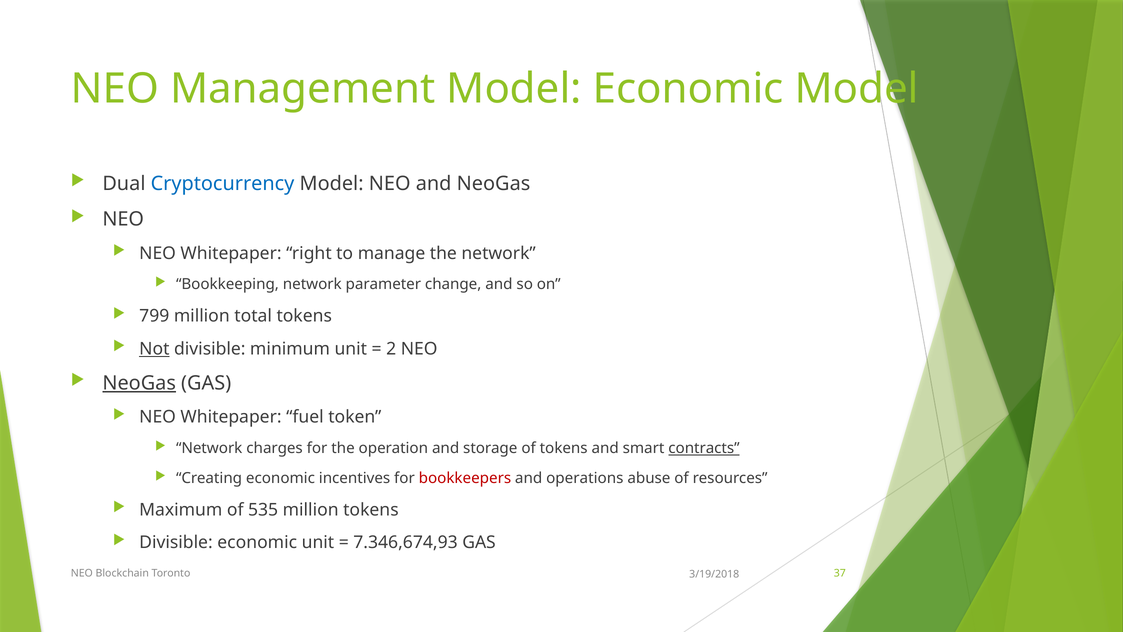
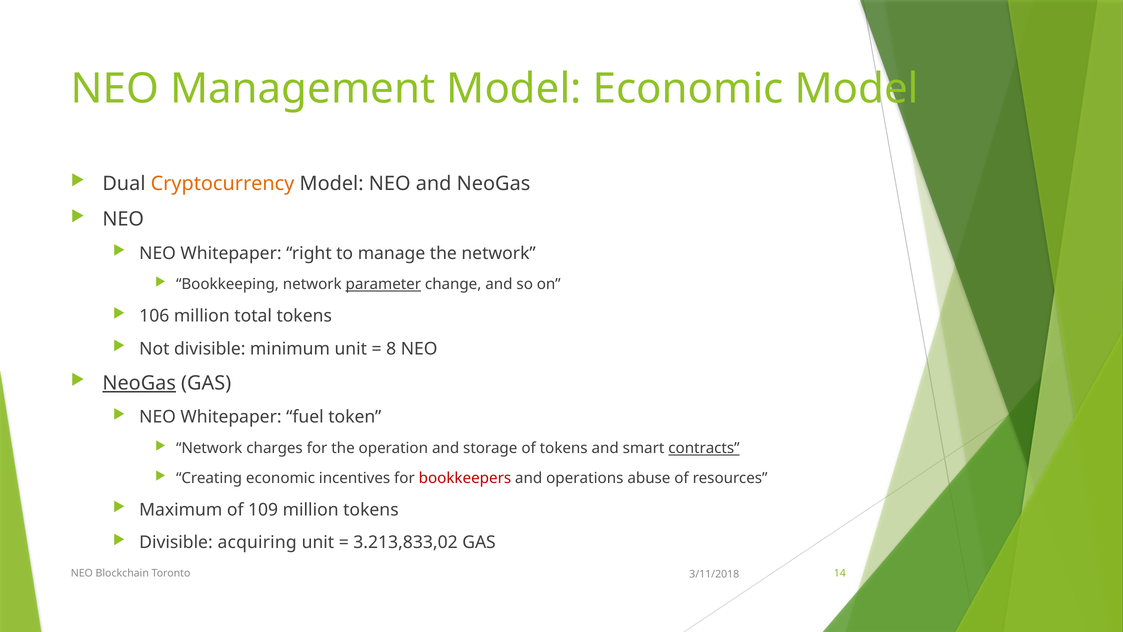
Cryptocurrency colour: blue -> orange (223, 184)
parameter underline: none -> present (383, 284)
799: 799 -> 106 (154, 316)
Not underline: present -> none (154, 349)
2: 2 -> 8 (391, 349)
535: 535 -> 109 (263, 510)
Divisible economic: economic -> acquiring (257, 542)
7.346,674,93: 7.346,674,93 -> 3.213,833,02 (406, 542)
37: 37 -> 14 (840, 573)
3/19/2018: 3/19/2018 -> 3/11/2018 (714, 574)
